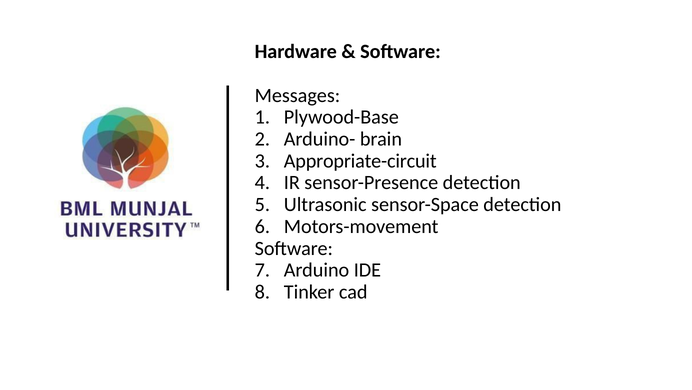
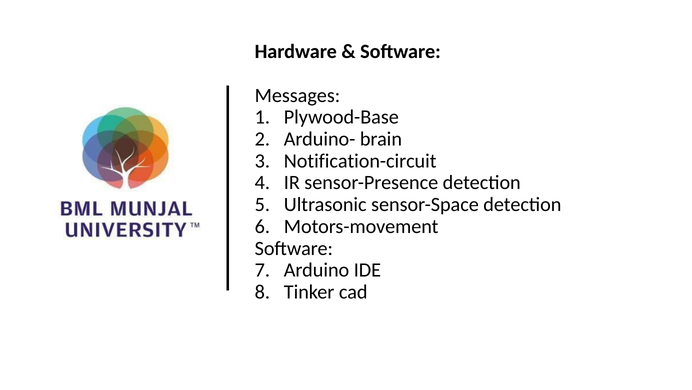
Appropriate-circuit: Appropriate-circuit -> Notification-circuit (360, 161)
